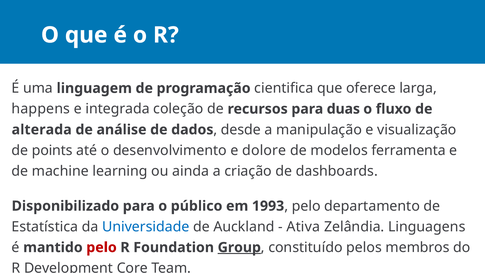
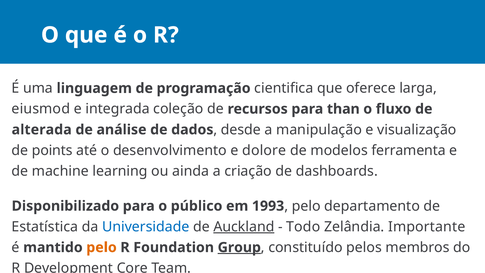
happens: happens -> eiusmod (41, 109)
duas: duas -> than (343, 109)
Auckland underline: none -> present (244, 227)
Ativa: Ativa -> Todo (303, 227)
Linguagens: Linguagens -> Importante (427, 227)
pelo colour: red -> orange (102, 247)
